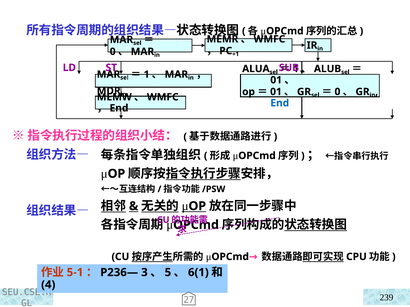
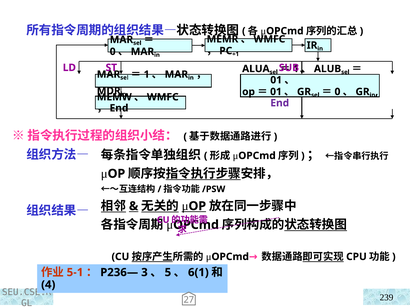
End colour: blue -> purple (280, 103)
